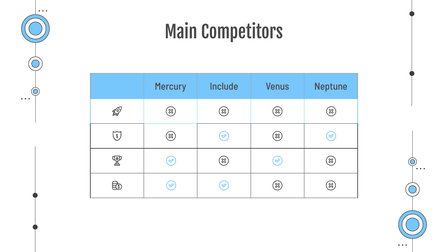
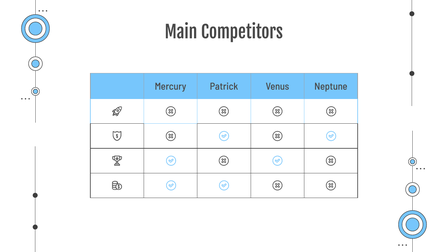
Include: Include -> Patrick (224, 87)
